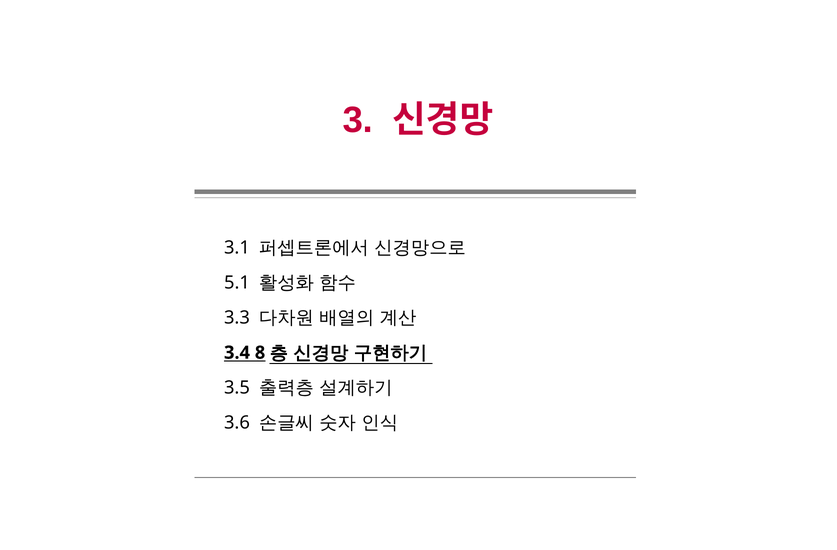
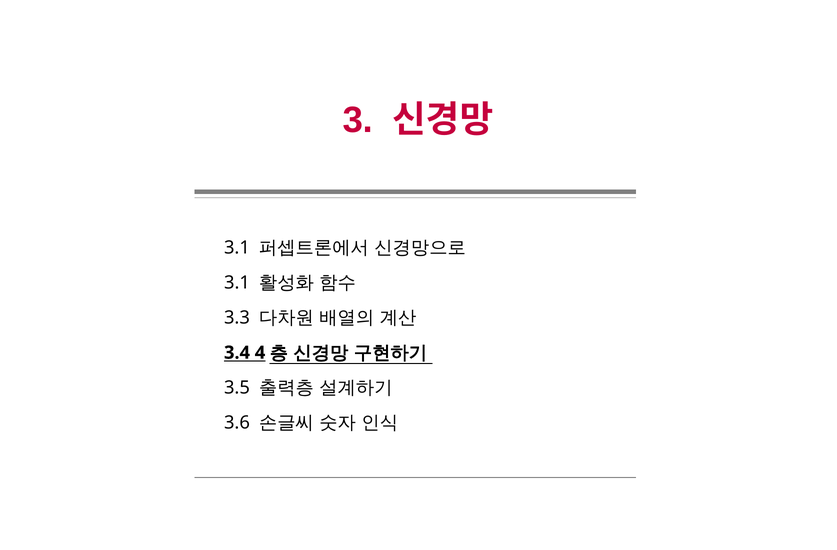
5.1: 5.1 -> 3.1 (237, 282)
8: 8 -> 4 (260, 353)
